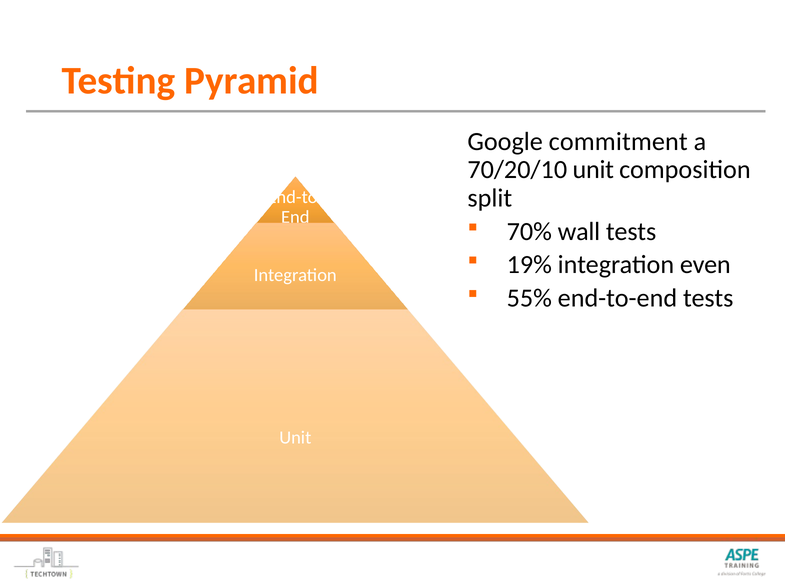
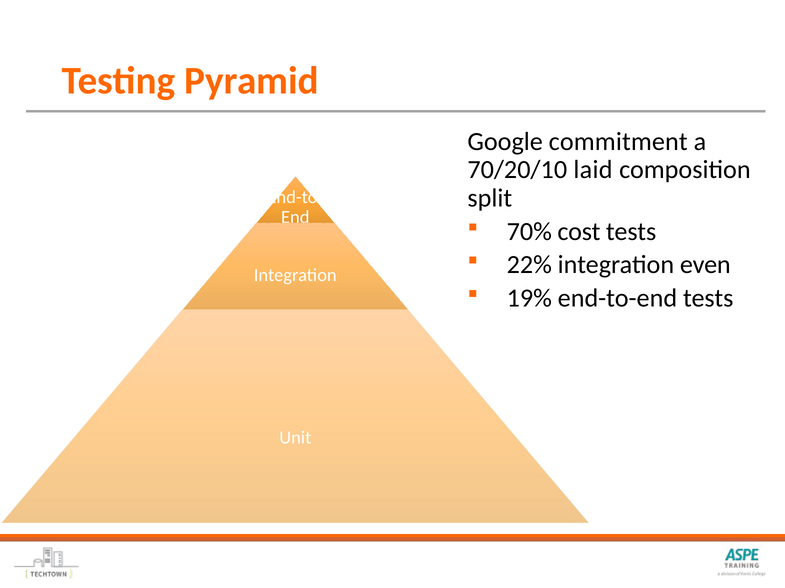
70/20/10 unit: unit -> laid (593, 170)
wall: wall -> cost (579, 232)
19%: 19% -> 22% (529, 265)
55%: 55% -> 19% (529, 299)
